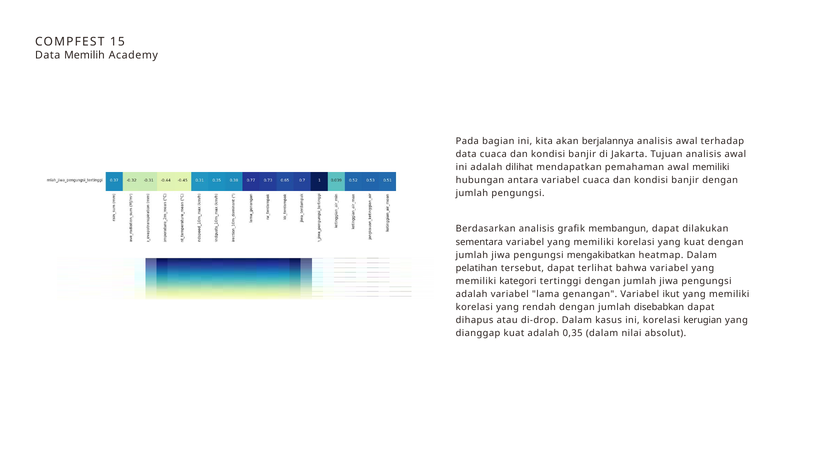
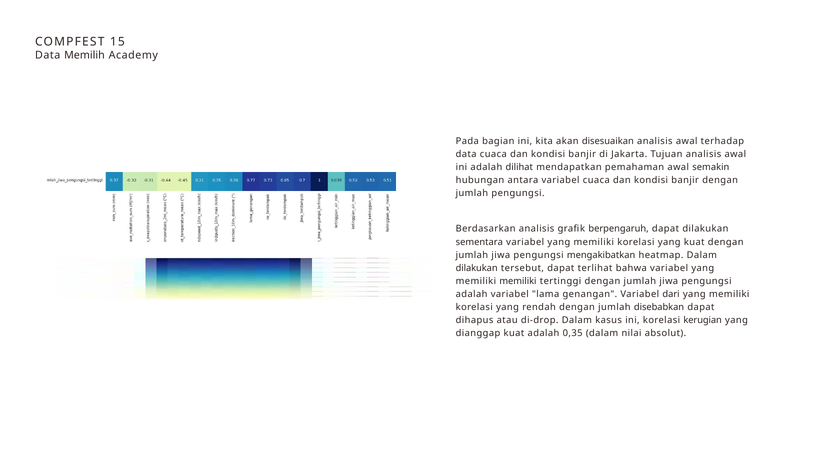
berjalannya: berjalannya -> disesuaikan (608, 141)
awal memiliki: memiliki -> semakin (711, 167)
membangun: membangun -> berpengaruh (619, 229)
pelatihan: pelatihan -> dilakukan (477, 268)
memiliki kategori: kategori -> memiliki (518, 281)
ikut: ikut -> dari (671, 294)
